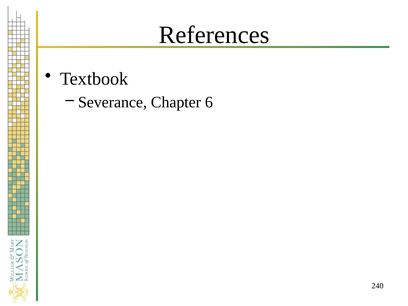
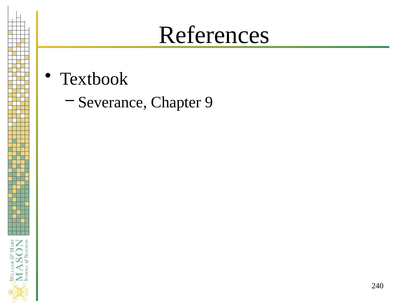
6: 6 -> 9 (209, 102)
